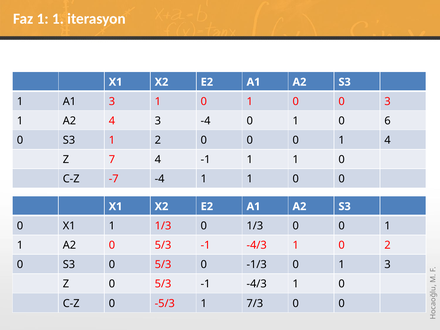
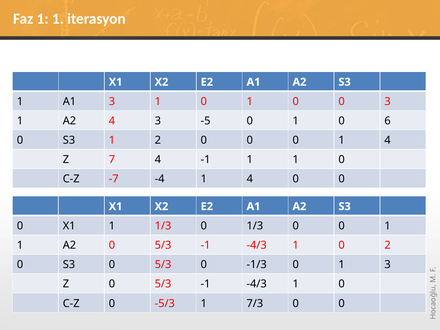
3 -4: -4 -> -5 (206, 121)
-4 1 1: 1 -> 4 (250, 179)
